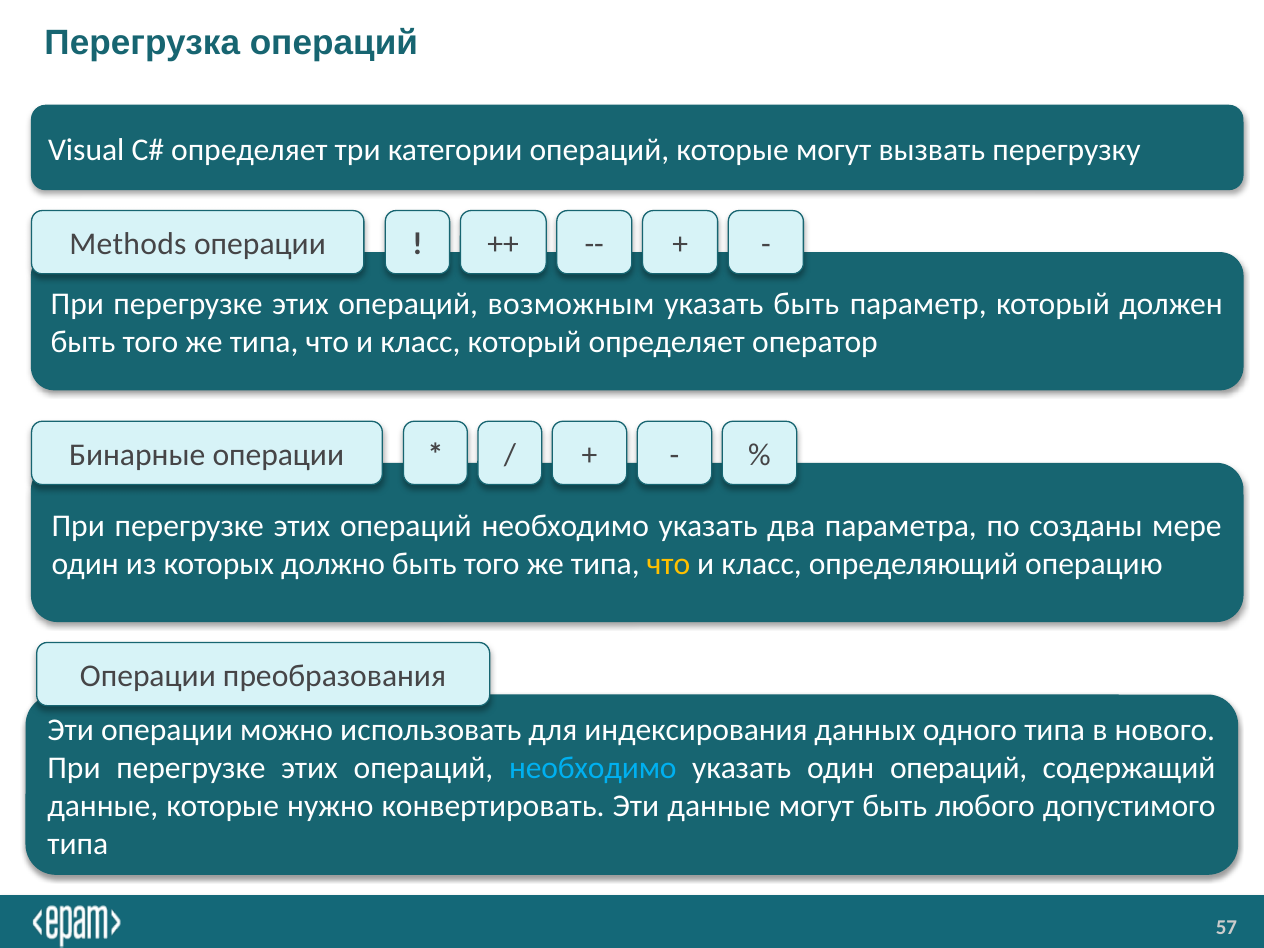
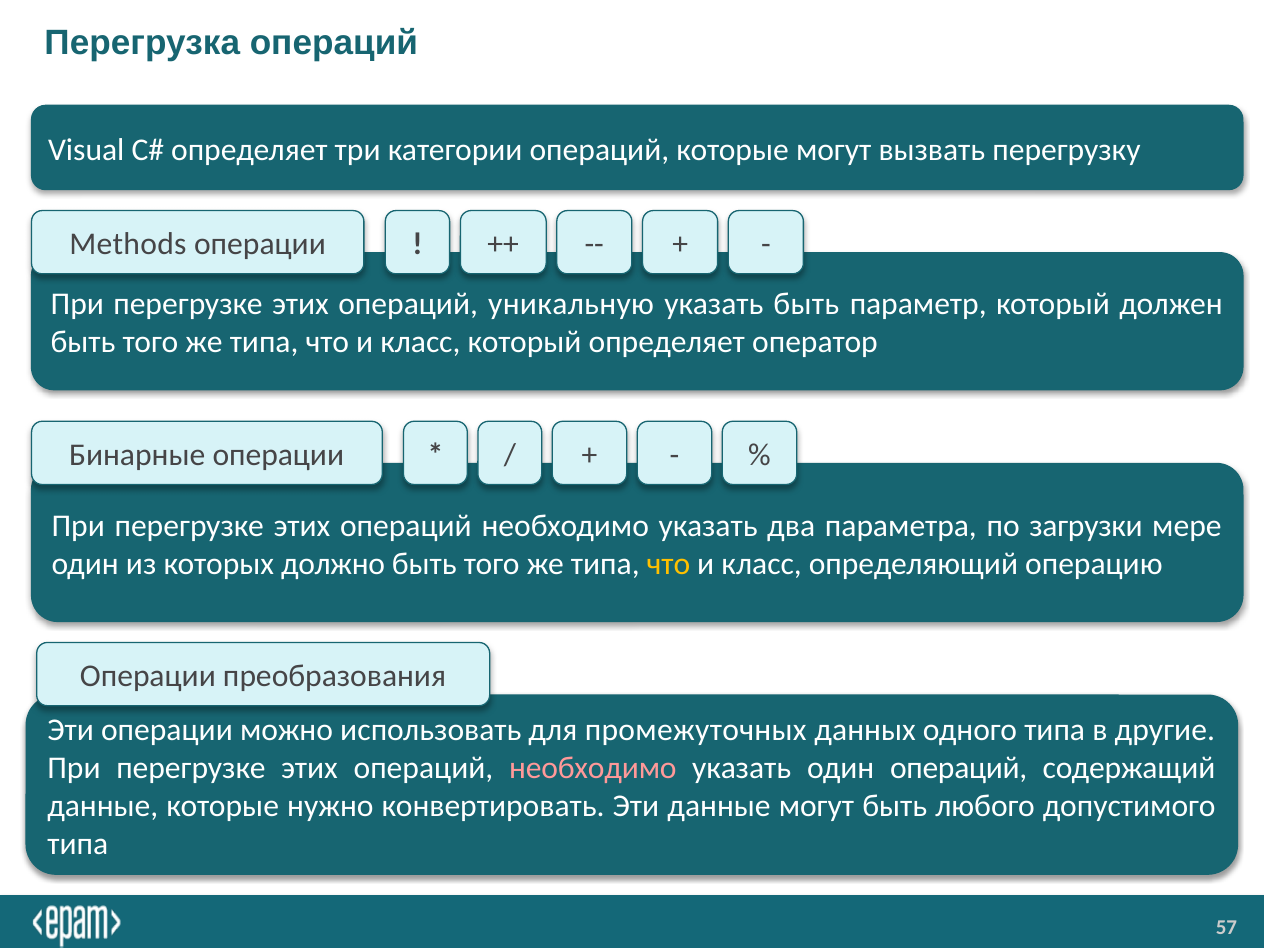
возможным: возможным -> уникальную (571, 304)
созданы: созданы -> загрузки (1086, 526)
индексирования: индексирования -> промежуточных (696, 730)
нового: нового -> другие (1165, 730)
необходимо colour: light blue -> pink (593, 768)
